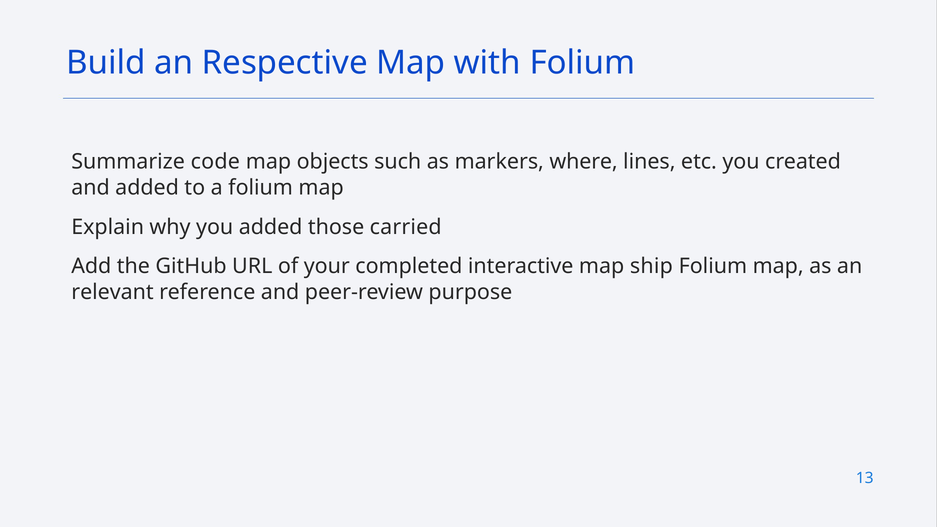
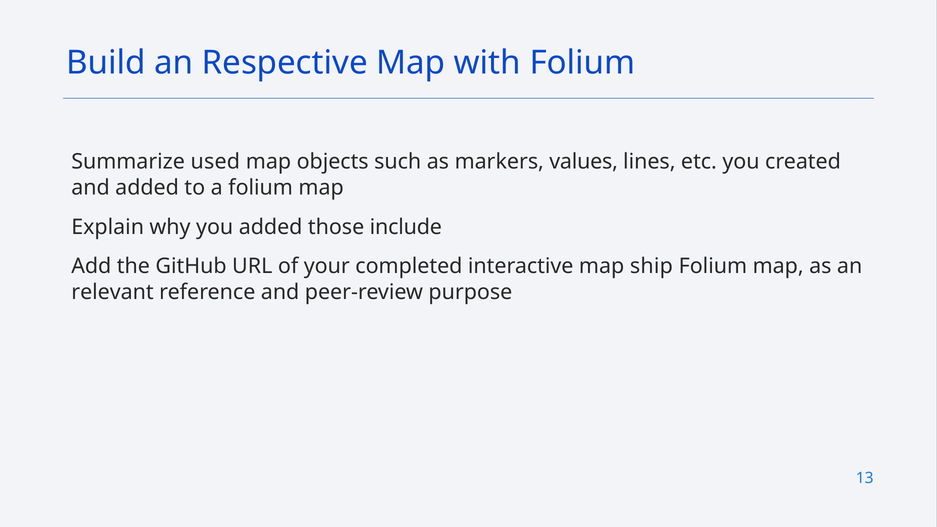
code: code -> used (215, 162)
where: where -> values (584, 162)
carried: carried -> include (406, 227)
